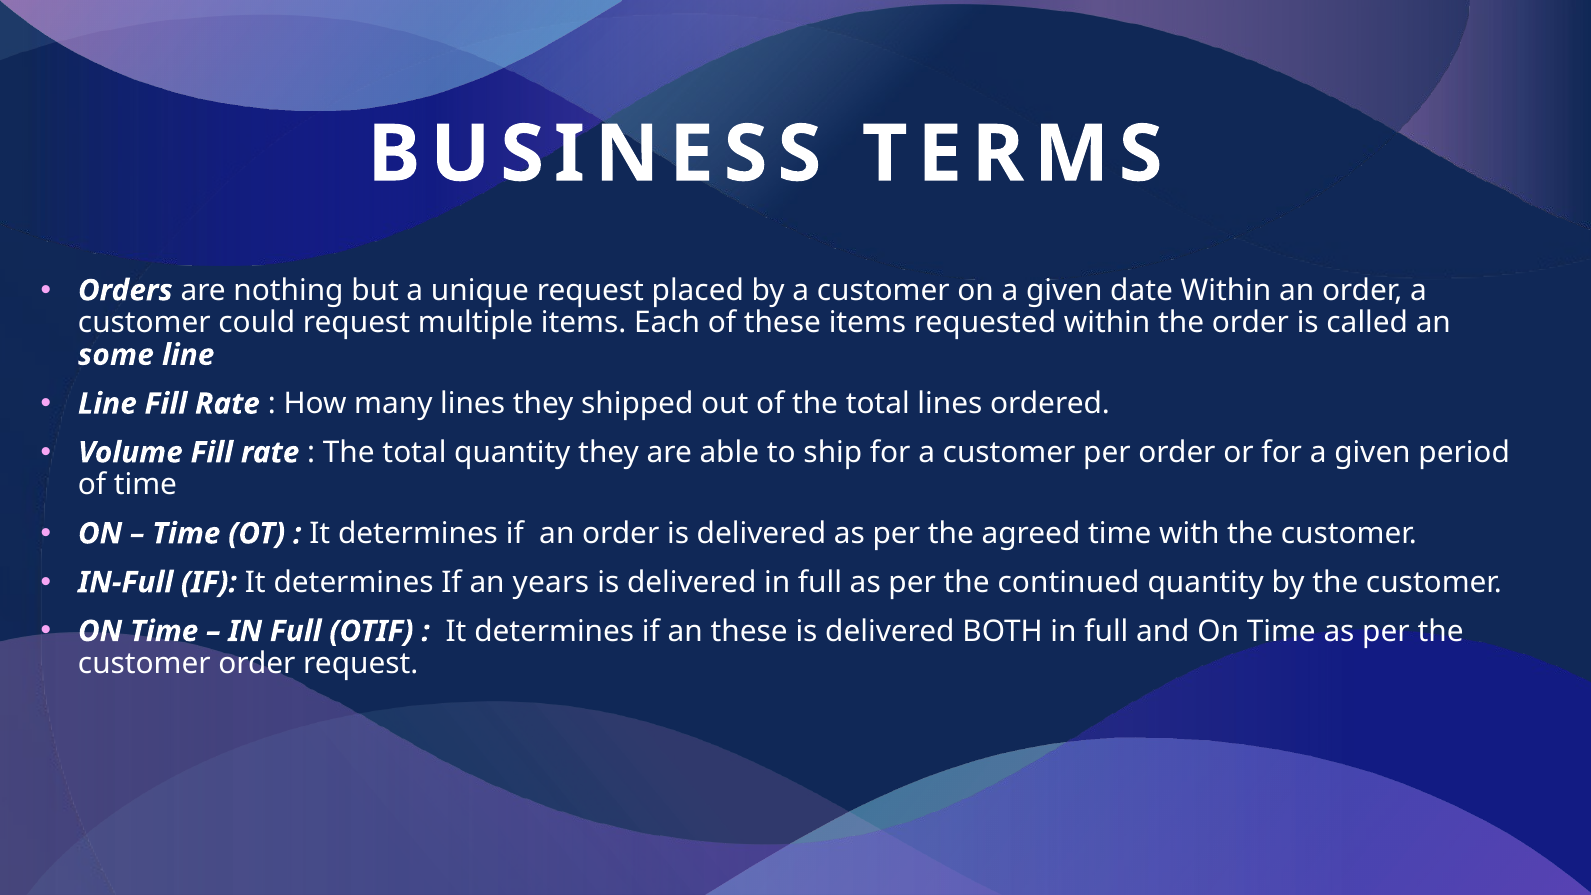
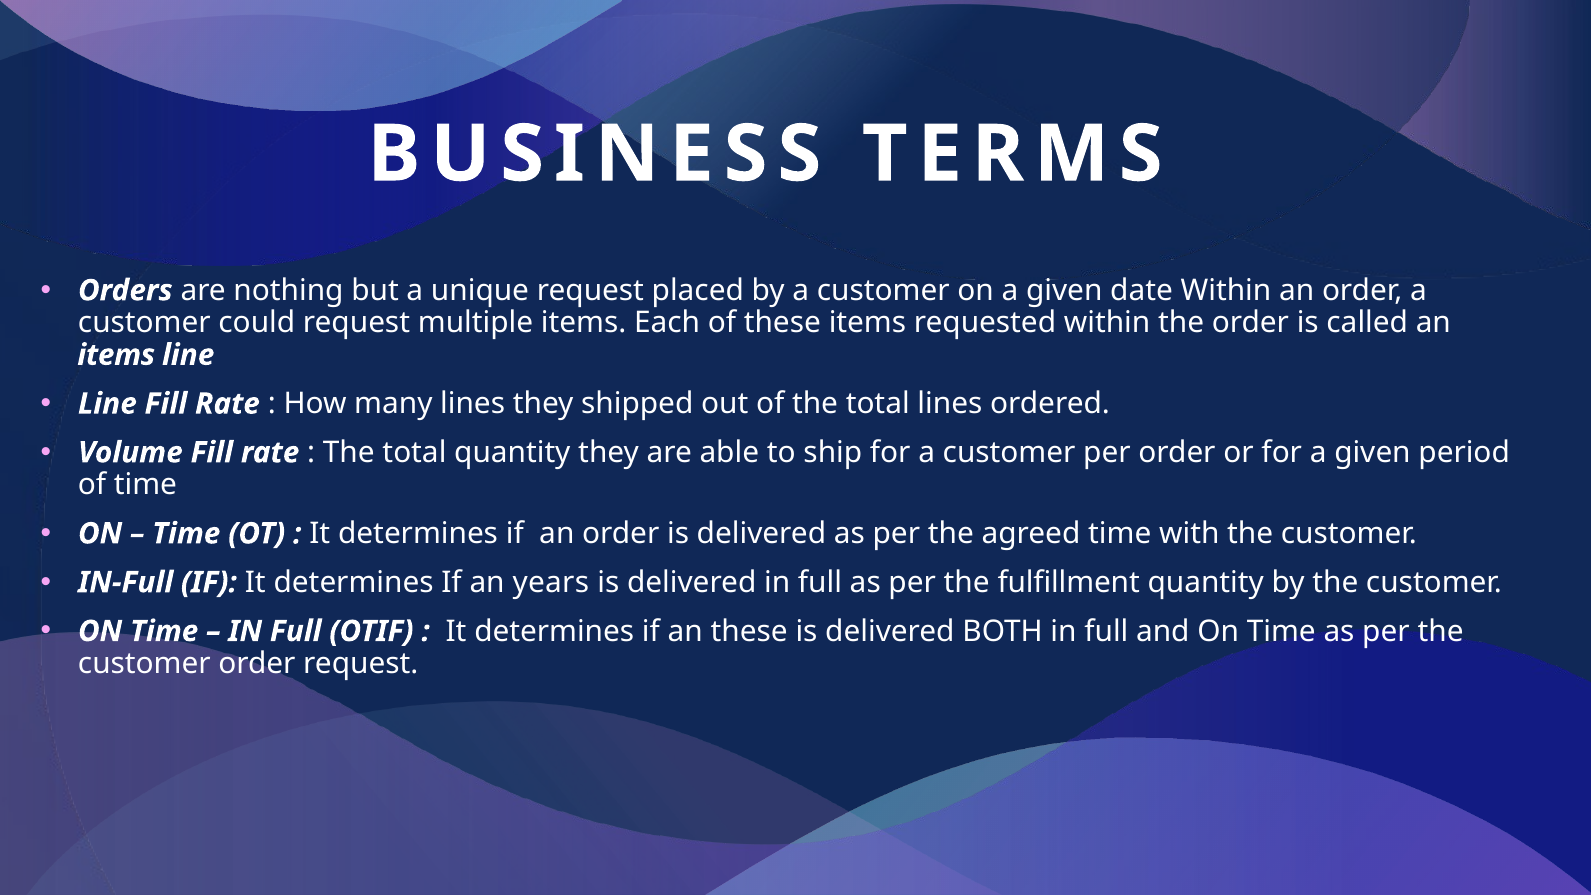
some: some -> items (116, 355)
continued: continued -> fulfillment (1069, 582)
